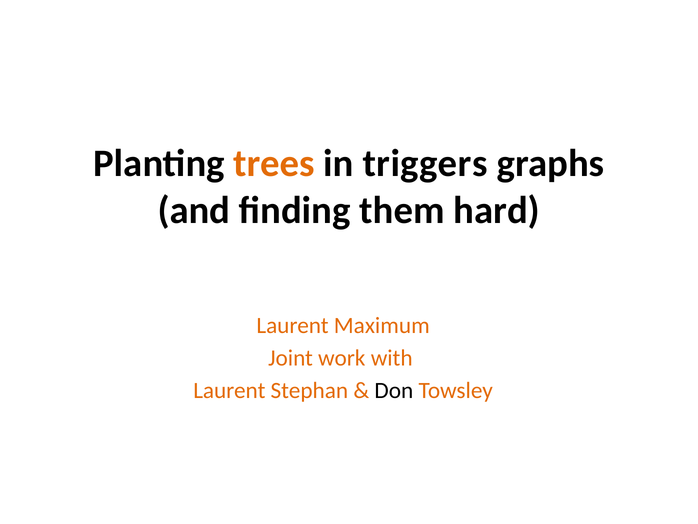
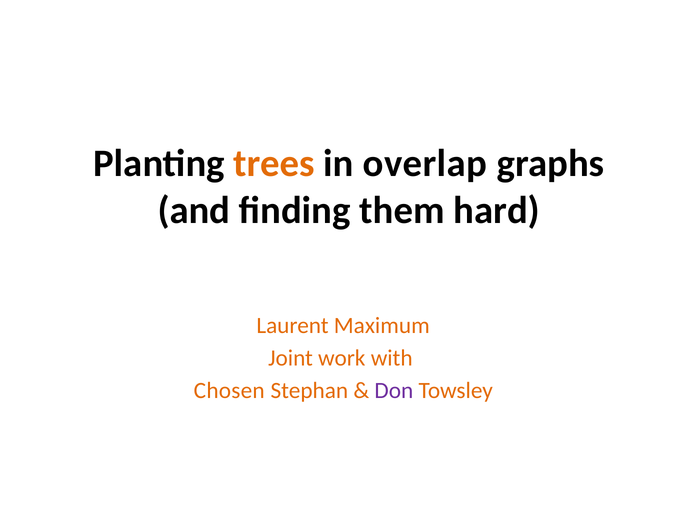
triggers: triggers -> overlap (425, 164)
Laurent: Laurent -> Chosen (229, 390)
Don colour: black -> purple (394, 390)
